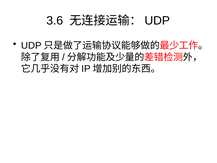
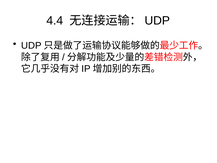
3.6: 3.6 -> 4.4 (55, 21)
